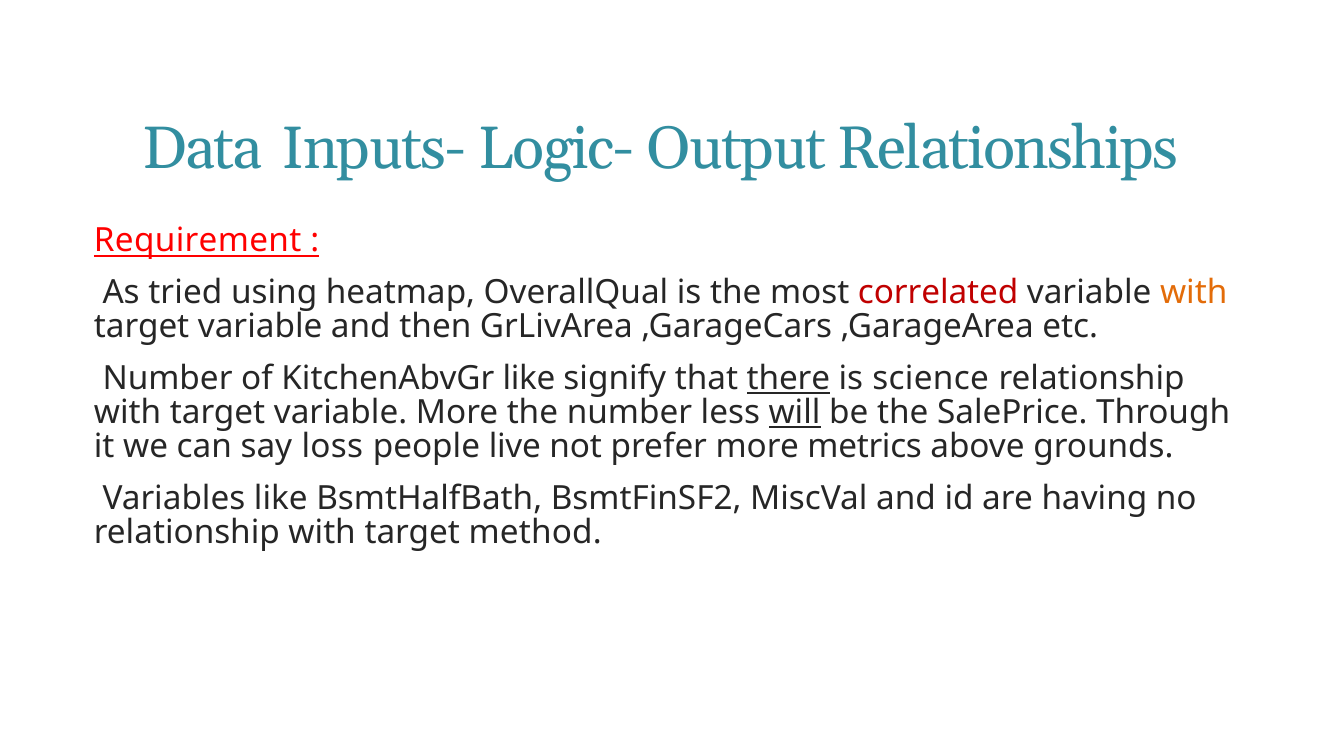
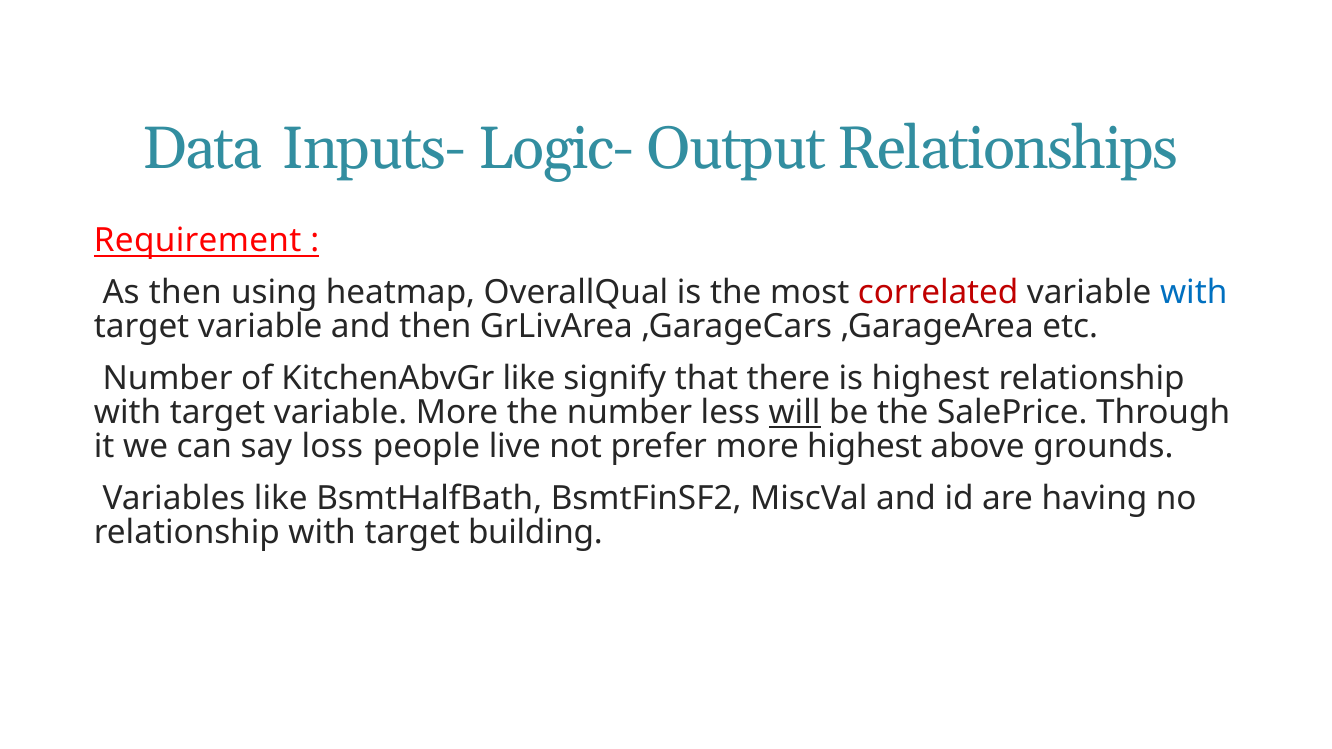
As tried: tried -> then (185, 293)
with colour: orange -> blue (1194, 293)
there underline: present -> none (788, 379)
is science: science -> highest (931, 379)
more metrics: metrics -> highest (865, 447)
method: method -> building (535, 533)
